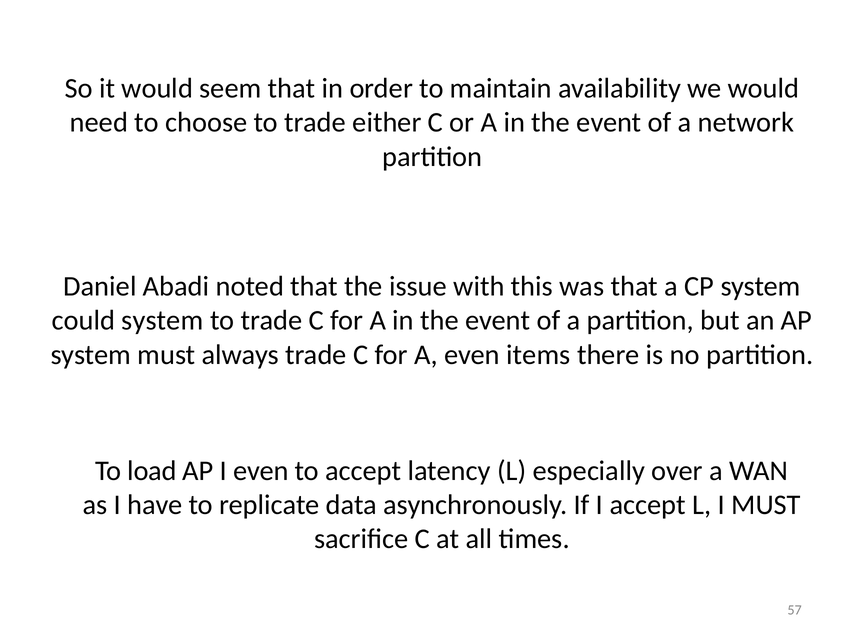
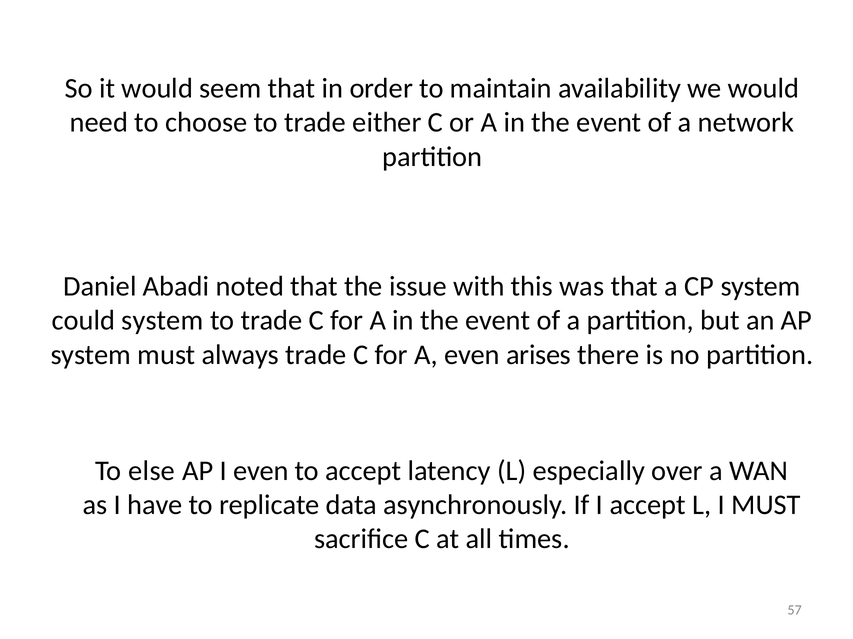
items: items -> arises (539, 355)
load: load -> else (152, 471)
